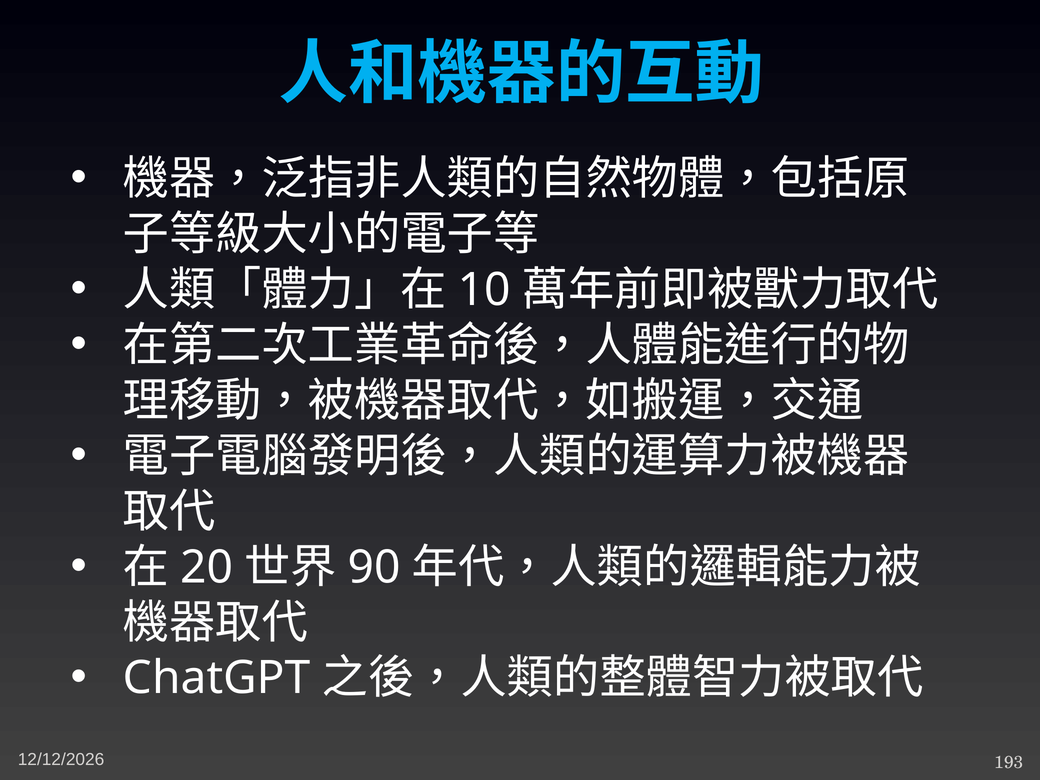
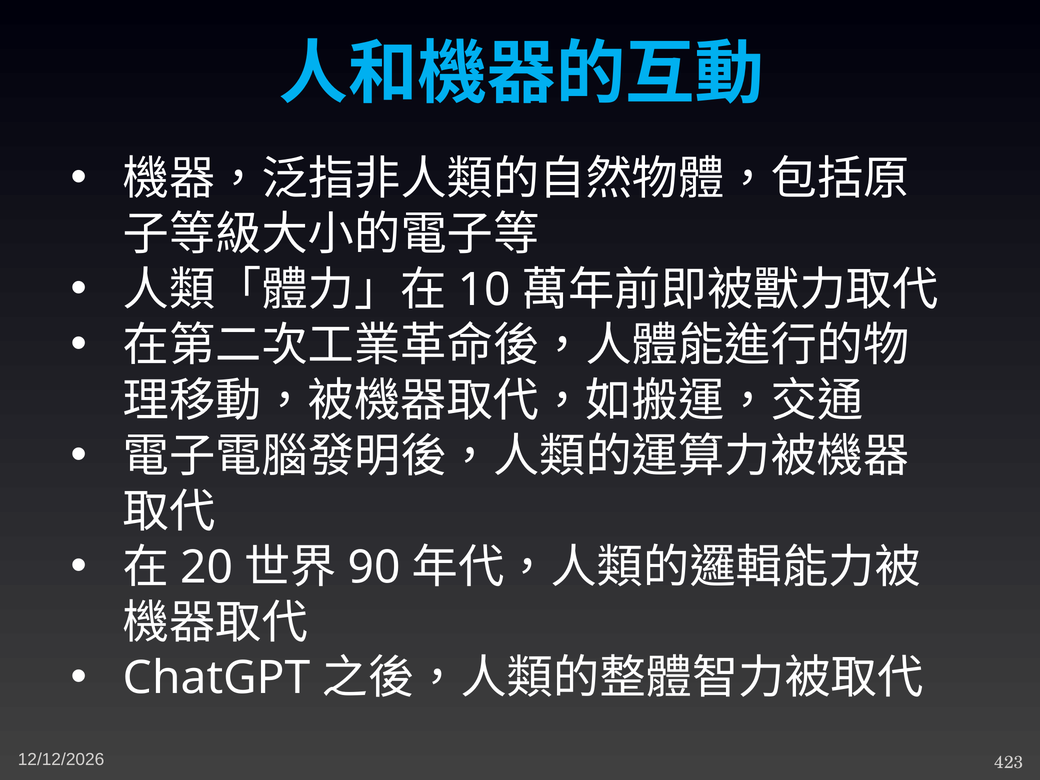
193: 193 -> 423 (1009, 763)
